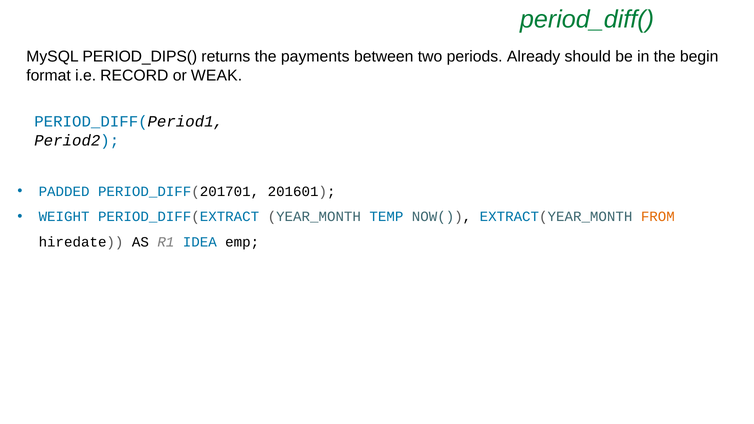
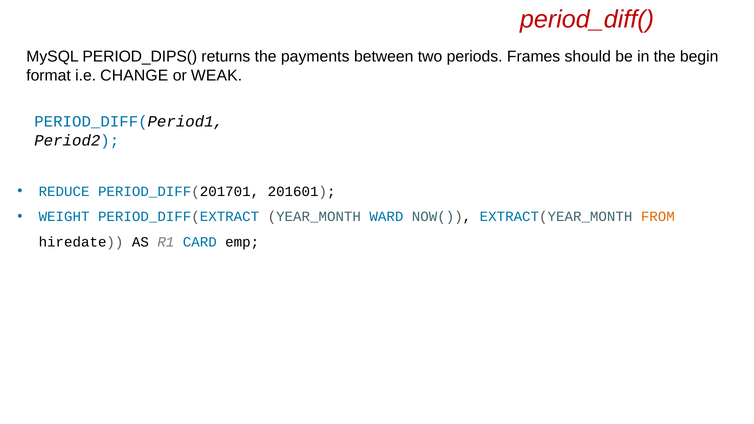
period_diff( colour: green -> red (587, 20)
Already: Already -> Frames (534, 57)
RECORD: RECORD -> CHANGE (134, 76)
PADDED: PADDED -> REDUCE (64, 191)
TEMP: TEMP -> WARD (386, 217)
IDEA: IDEA -> CARD (200, 242)
